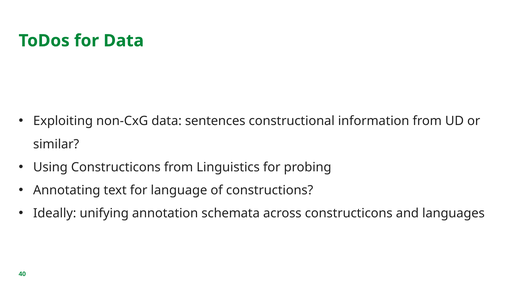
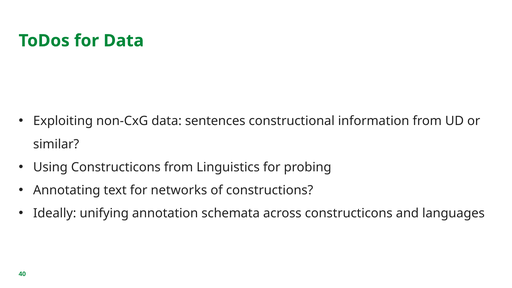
language: language -> networks (179, 190)
